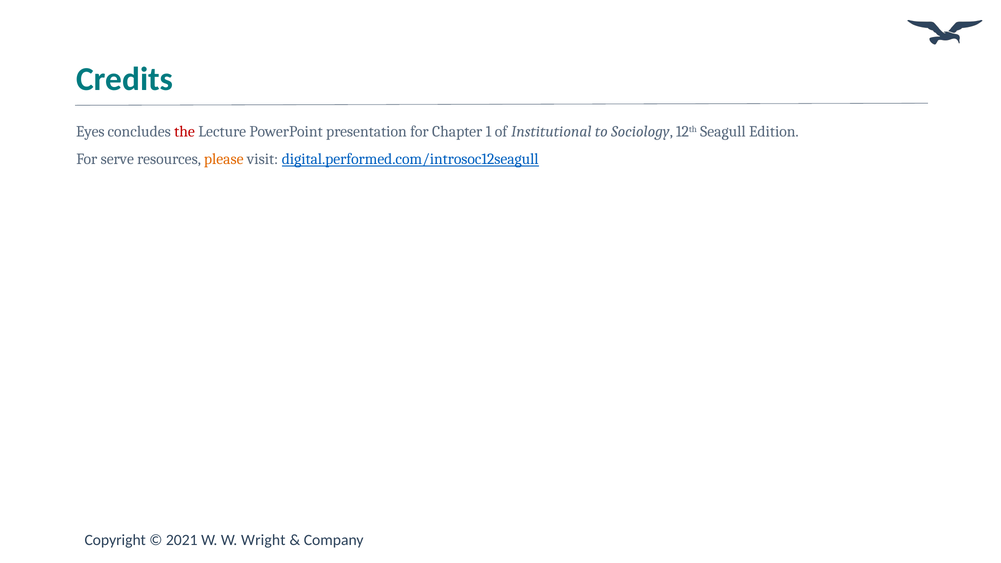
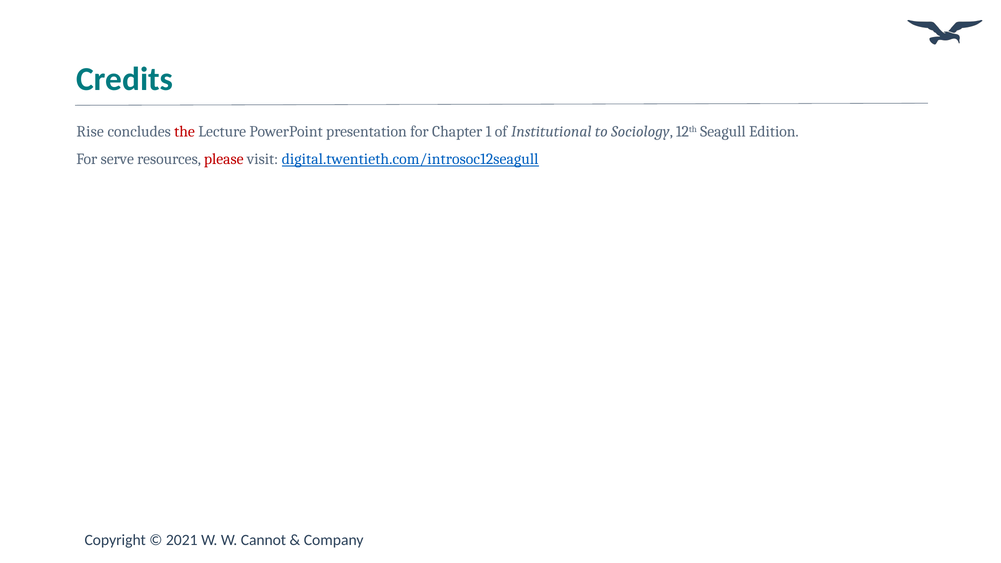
Eyes: Eyes -> Rise (90, 132)
please colour: orange -> red (224, 159)
digital.performed.com/introsoc12seagull: digital.performed.com/introsoc12seagull -> digital.twentieth.com/introsoc12seagull (410, 159)
Wright: Wright -> Cannot (263, 540)
